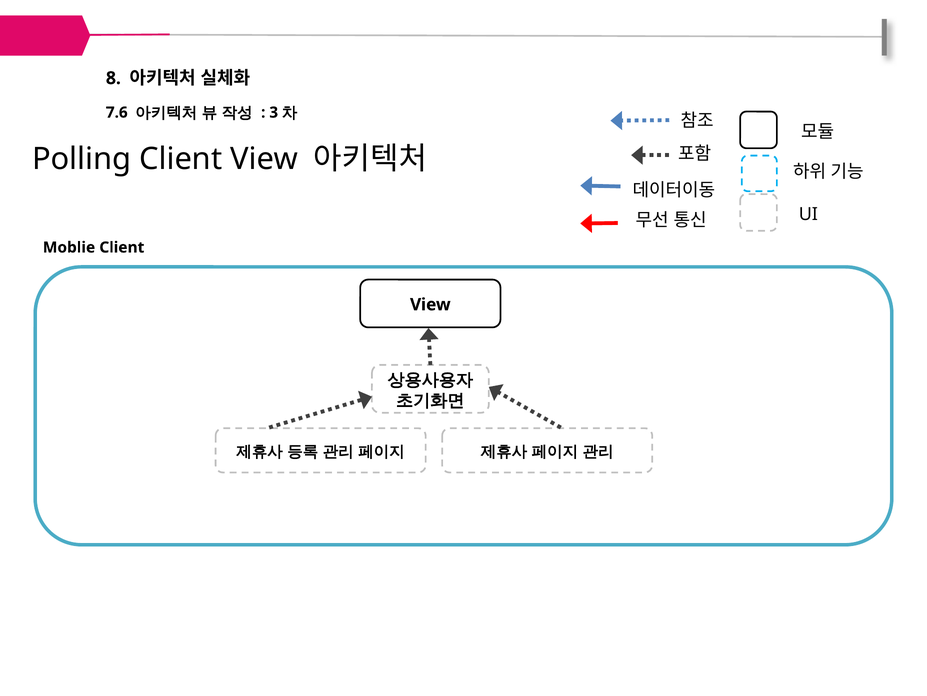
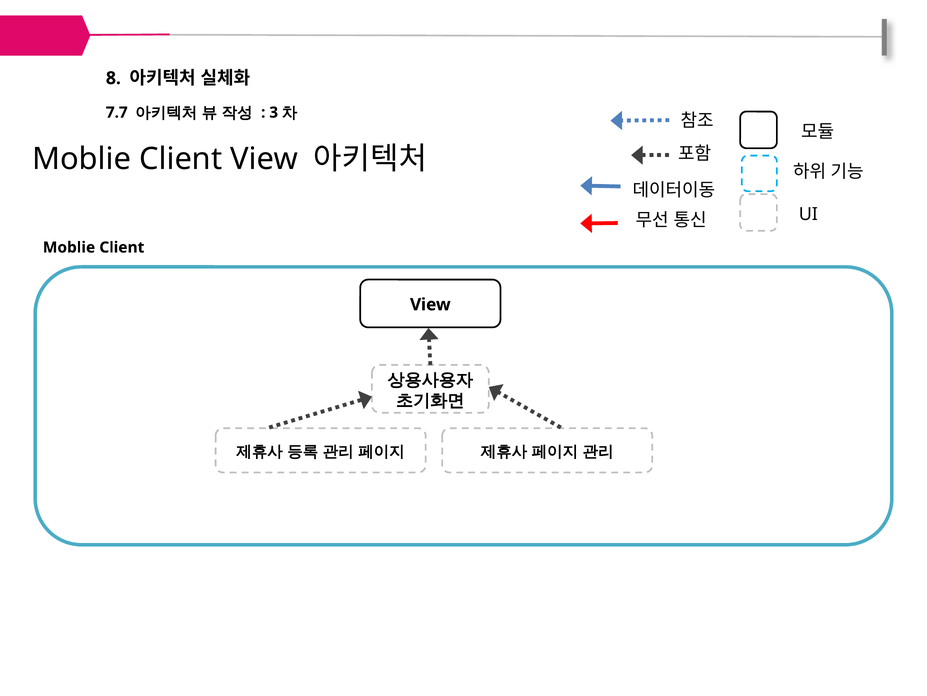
7.6: 7.6 -> 7.7 (117, 112)
Polling: Polling -> Moblie (82, 159)
